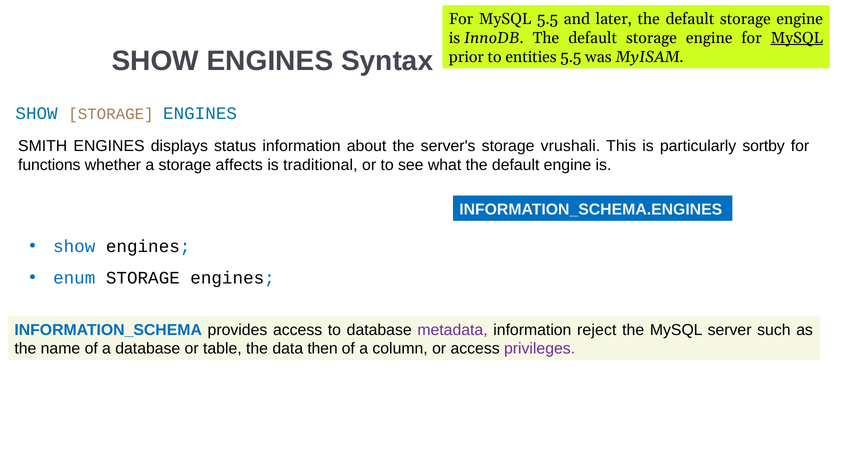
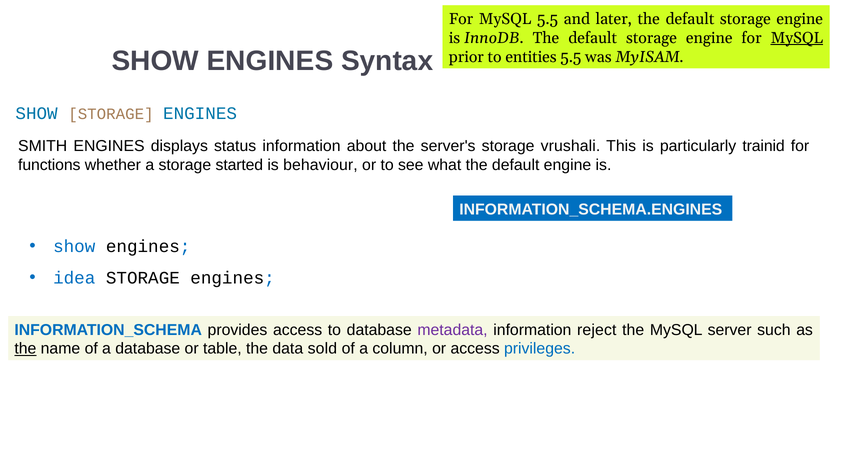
sortby: sortby -> trainid (764, 146)
affects: affects -> started (239, 165)
traditional: traditional -> behaviour (320, 165)
enum: enum -> idea (74, 278)
the underline: none -> present (25, 349)
then: then -> sold (322, 349)
privileges colour: purple -> blue (540, 349)
